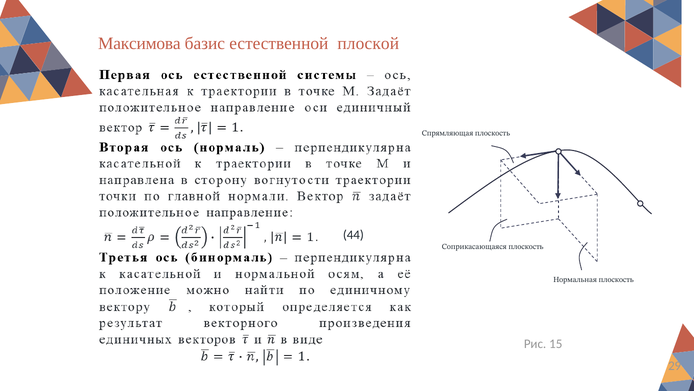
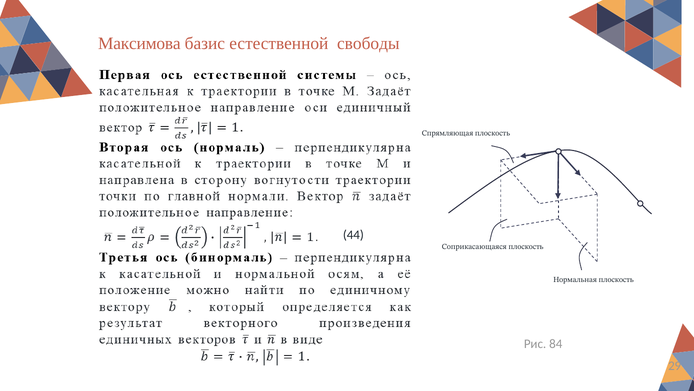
плоской: плоской -> свободы (368, 43)
15: 15 -> 84 (556, 343)
